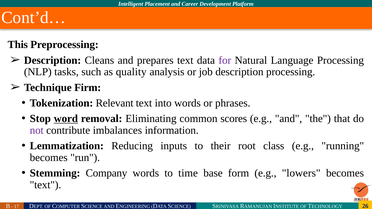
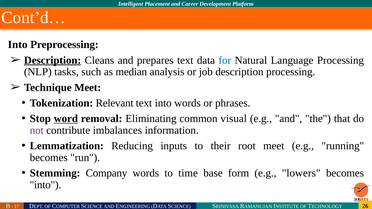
This: This -> Into (18, 45)
Description underline: none -> present (53, 60)
for colour: purple -> blue (225, 60)
quality: quality -> median (131, 72)
Technique Firm: Firm -> Meet (88, 88)
scores: scores -> visual (234, 119)
root class: class -> meet (274, 146)
text: text -> into (46, 185)
